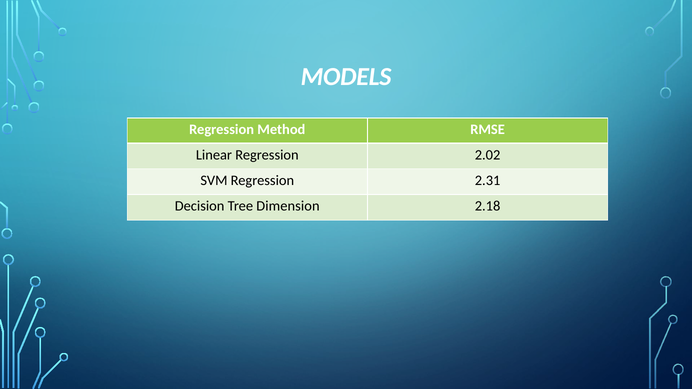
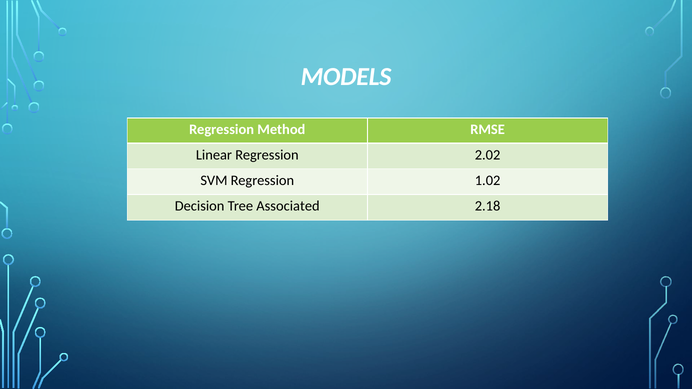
2.31: 2.31 -> 1.02 (488, 181)
Dimension: Dimension -> Associated (288, 206)
